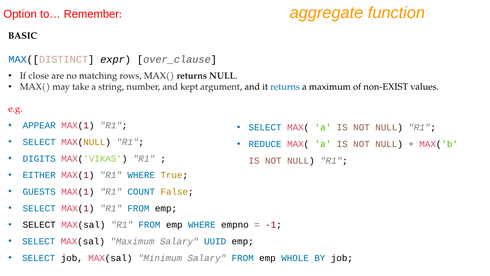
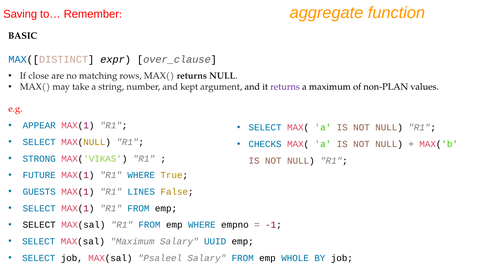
Option: Option -> Saving (20, 14)
returns colour: blue -> purple (285, 87)
non-EXIST: non-EXIST -> non-PLAN (386, 87)
REDUCE: REDUCE -> CHECKS (265, 144)
DIGITS: DIGITS -> STRONG (39, 158)
EITHER: EITHER -> FUTURE (39, 175)
COUNT: COUNT -> LINES (141, 191)
Minimum: Minimum -> Psaleel (160, 258)
